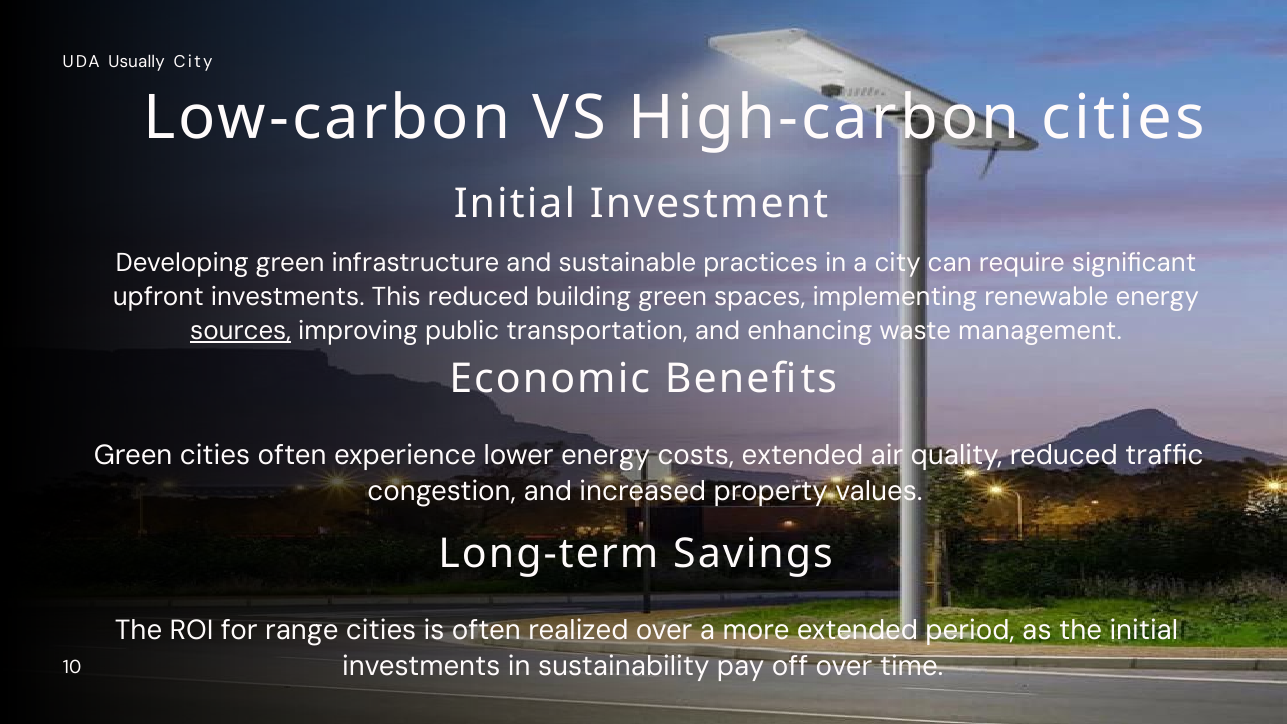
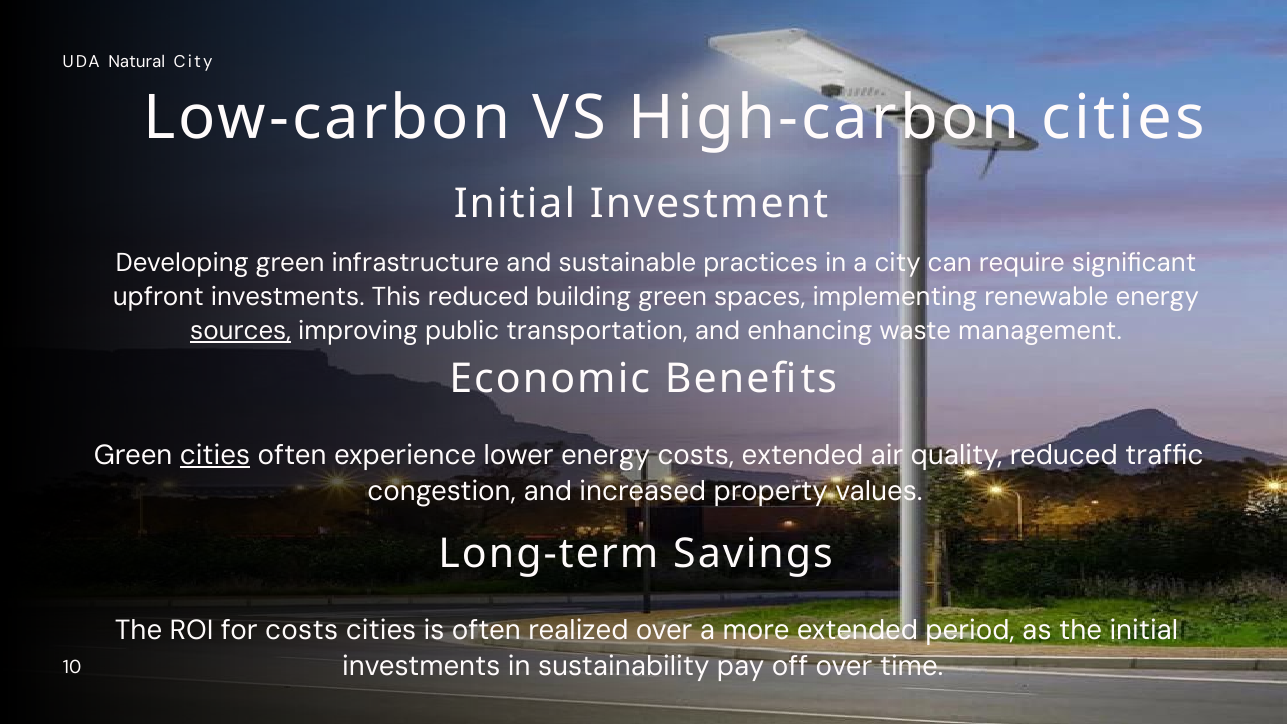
Usually: Usually -> Natural (137, 62)
cities underline: none -> present (215, 455)
for range: range -> costs (302, 630)
